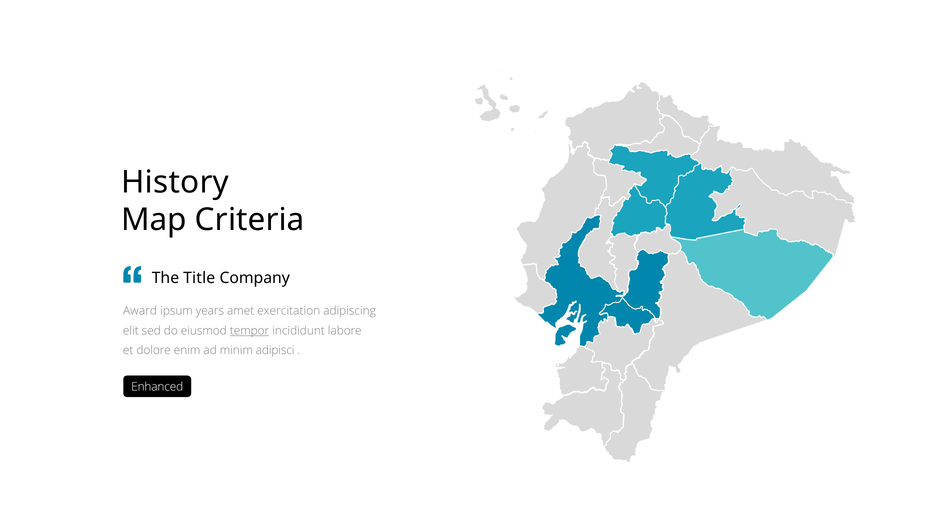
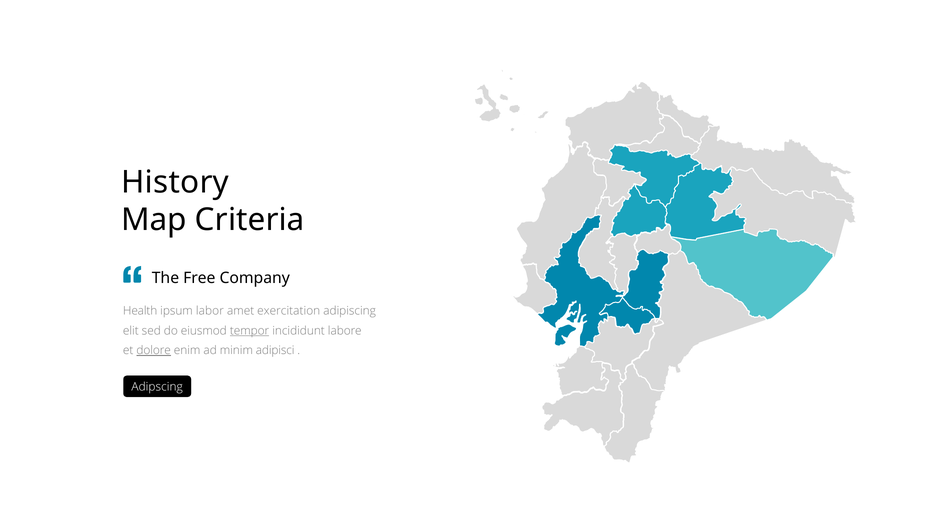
Title: Title -> Free (199, 278)
Award: Award -> Health (140, 311)
years: years -> labor (210, 311)
dolore underline: none -> present (154, 351)
Enhanced: Enhanced -> Adipscing (157, 387)
